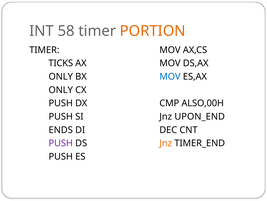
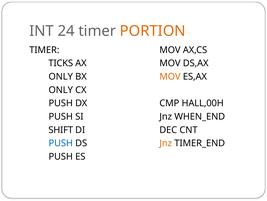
58: 58 -> 24 (66, 31)
MOV colour: blue -> orange (170, 76)
ALSO,00H: ALSO,00H -> HALL,00H (203, 103)
UPON_END: UPON_END -> WHEN_END (200, 116)
ENDS: ENDS -> SHIFT (61, 129)
PUSH colour: purple -> blue (61, 143)
